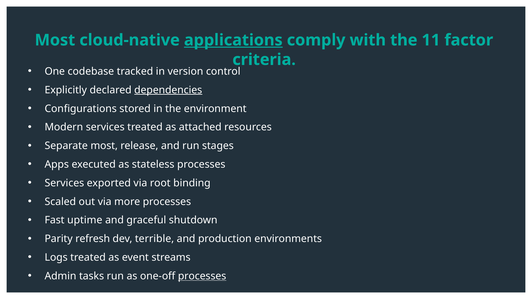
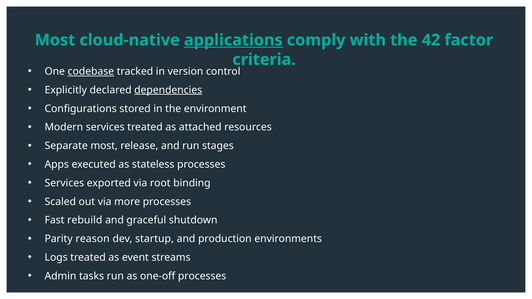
11: 11 -> 42 (431, 40)
codebase underline: none -> present (91, 71)
uptime: uptime -> rebuild (85, 220)
refresh: refresh -> reason (93, 239)
terrible: terrible -> startup (154, 239)
processes underline: present -> none (202, 276)
